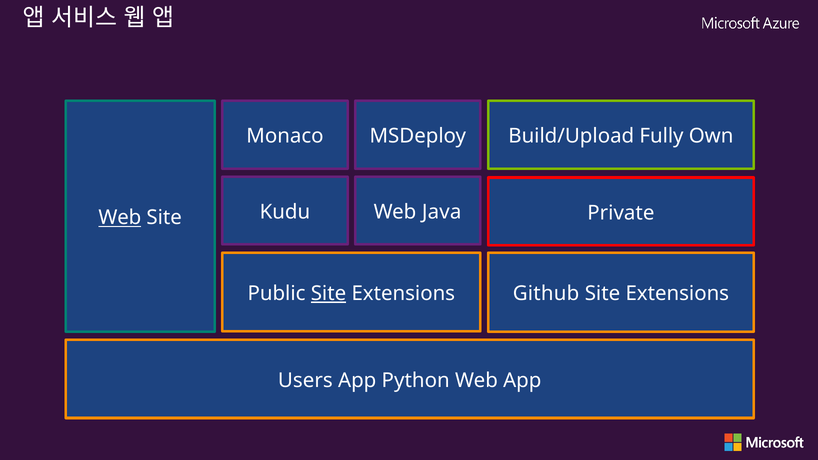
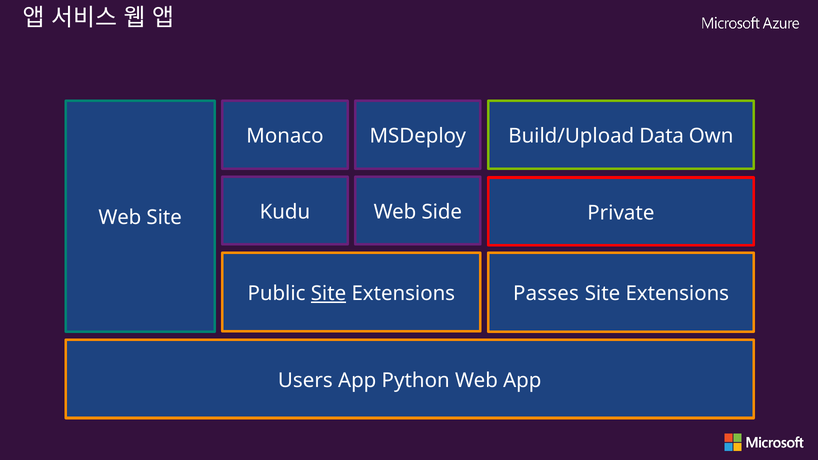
Fully: Fully -> Data (662, 136)
Web underline: present -> none (120, 218)
Java: Java -> Side (442, 212)
Github: Github -> Passes (546, 294)
